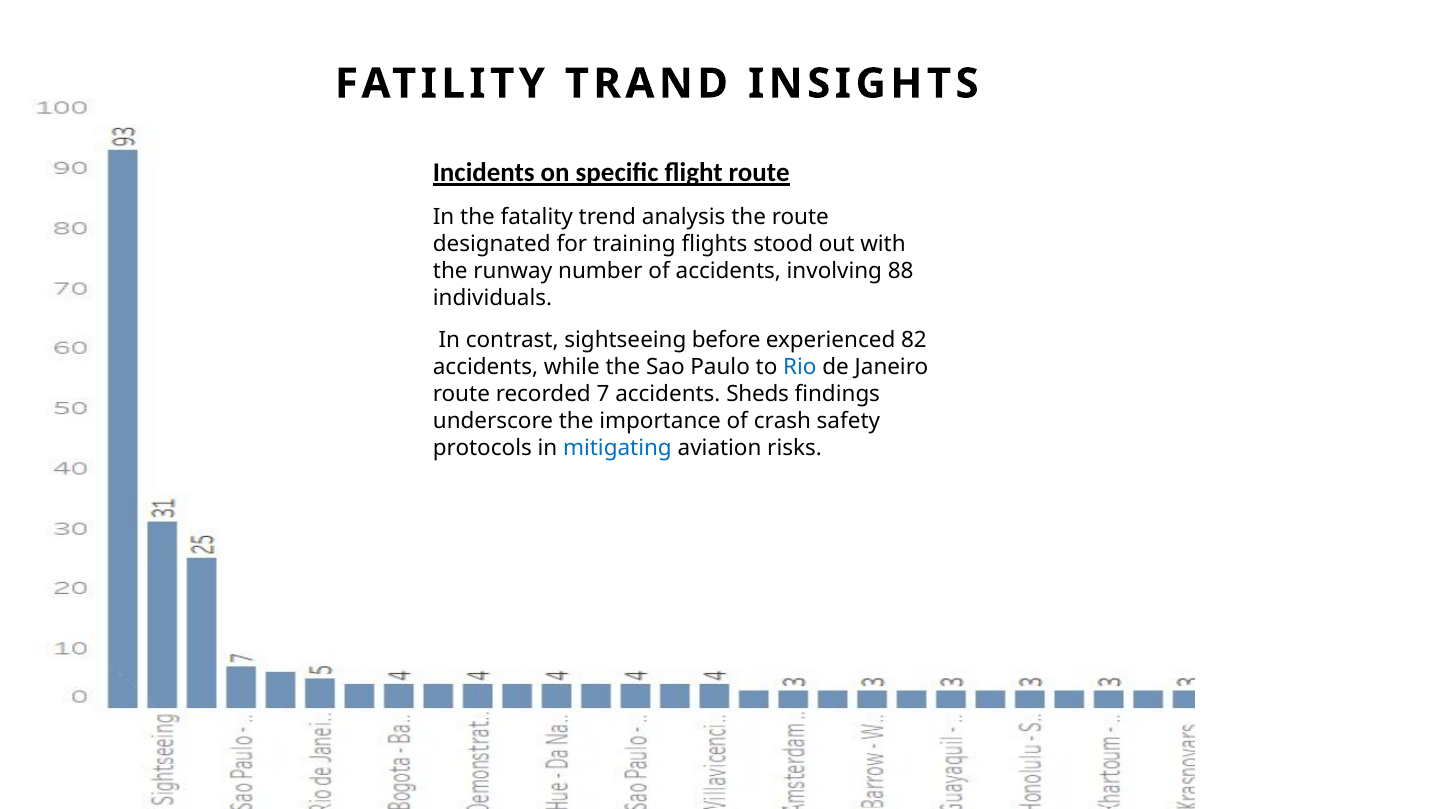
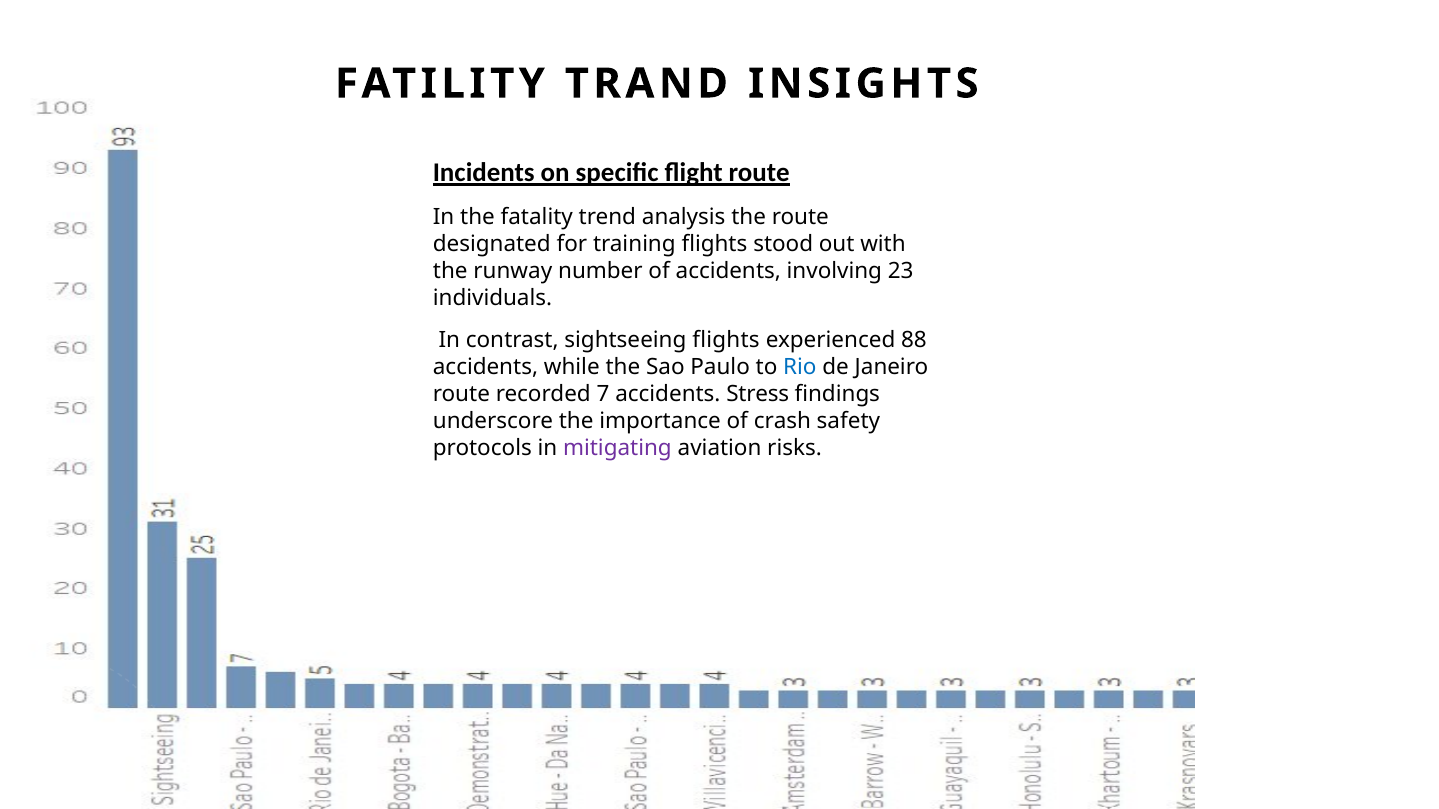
88: 88 -> 23 (901, 271)
sightseeing before: before -> flights (726, 340)
82: 82 -> 88 (914, 340)
Sheds: Sheds -> Stress (758, 394)
mitigating colour: blue -> purple (617, 448)
